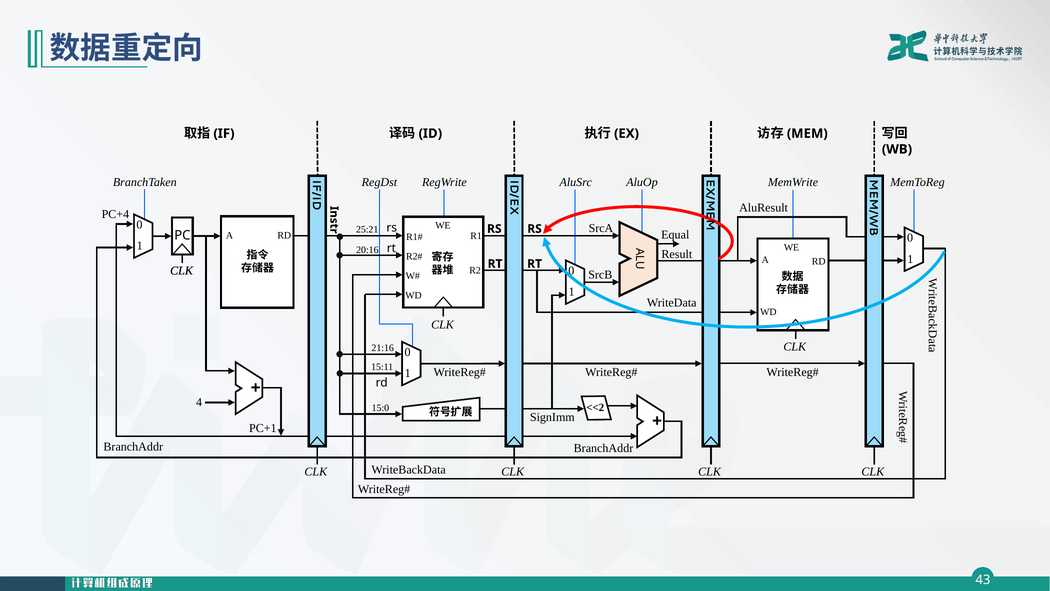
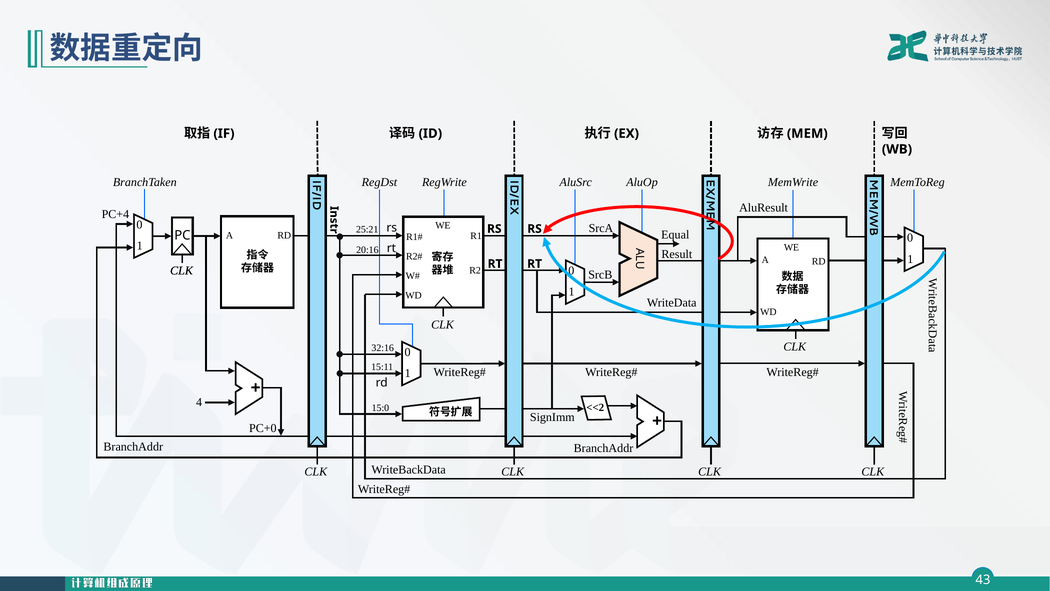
21:16: 21:16 -> 32:16 (383, 348)
PC+1: PC+1 -> PC+0 (263, 428)
